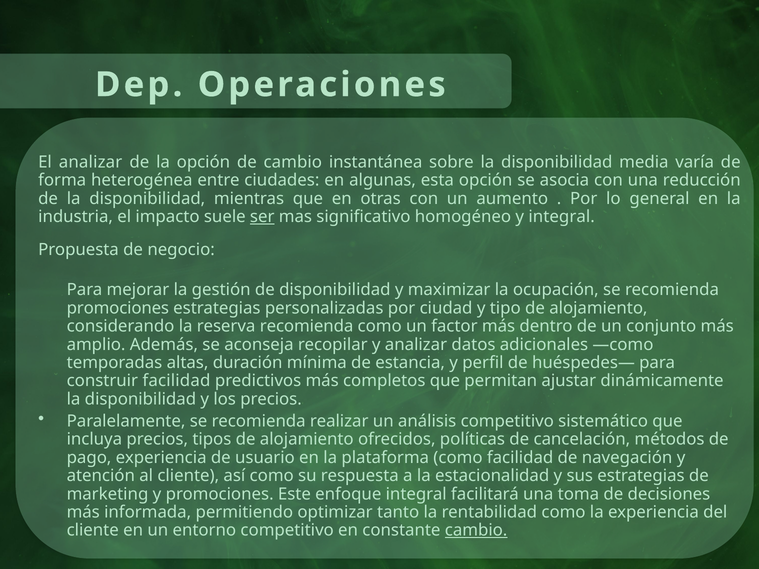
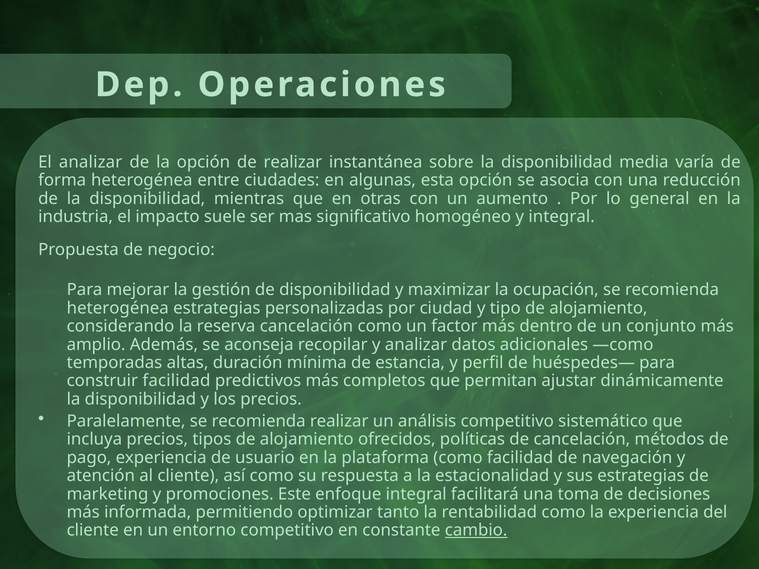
de cambio: cambio -> realizar (293, 162)
ser underline: present -> none (262, 217)
promociones: promociones -> heterogénea (118, 308)
reserva recomienda: recomienda -> cancelación (306, 326)
